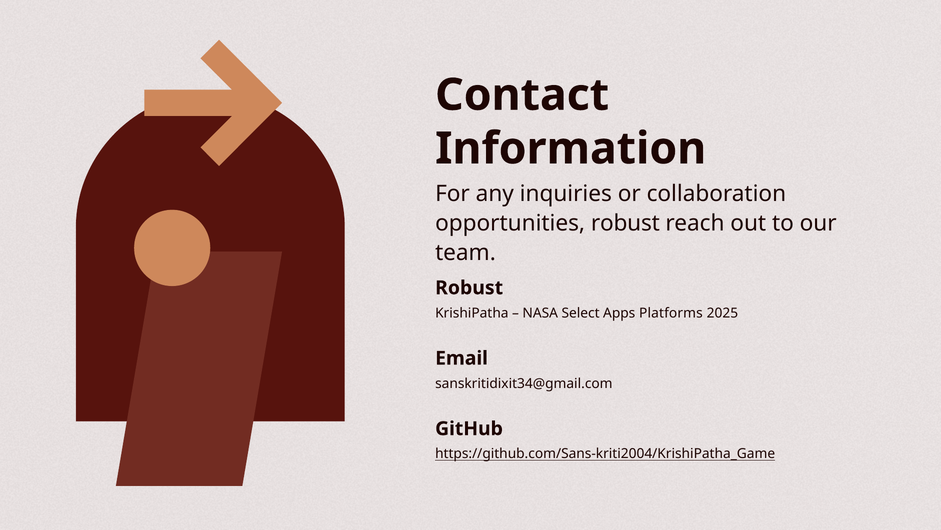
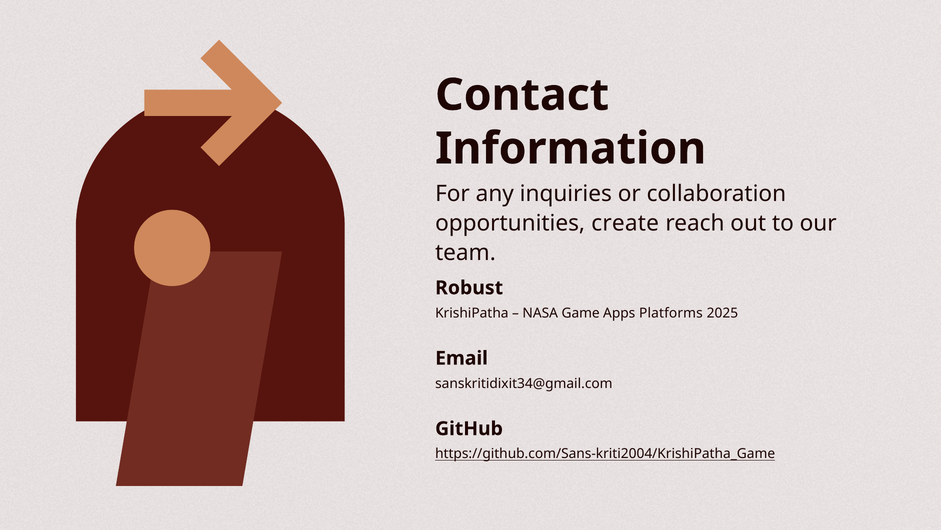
opportunities robust: robust -> create (625, 223)
Select: Select -> Game (581, 313)
